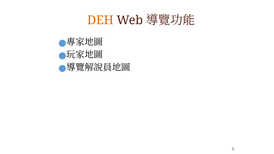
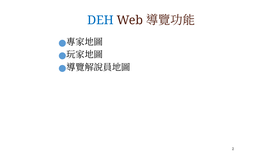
DEH colour: orange -> blue (100, 20)
